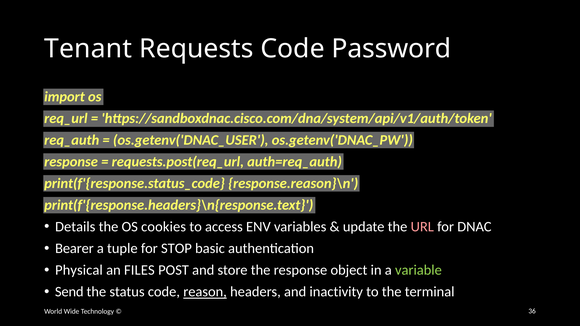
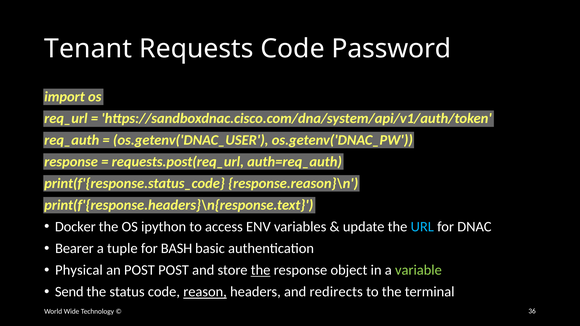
Details: Details -> Docker (75, 227)
cookies: cookies -> ipython (164, 227)
URL colour: pink -> light blue (422, 227)
STOP: STOP -> BASH (177, 249)
an FILES: FILES -> POST (139, 270)
the underline: none -> present (261, 270)
inactivity: inactivity -> redirects (336, 292)
